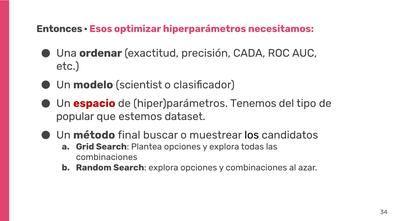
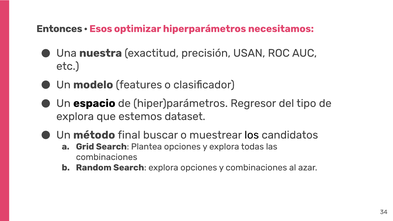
ordenar: ordenar -> nuestra (101, 53)
CADA: CADA -> USAN (249, 53)
scientist: scientist -> features (139, 85)
espacio colour: red -> black (94, 103)
Tenemos: Tenemos -> Regresor (253, 103)
popular: popular -> explora (75, 116)
